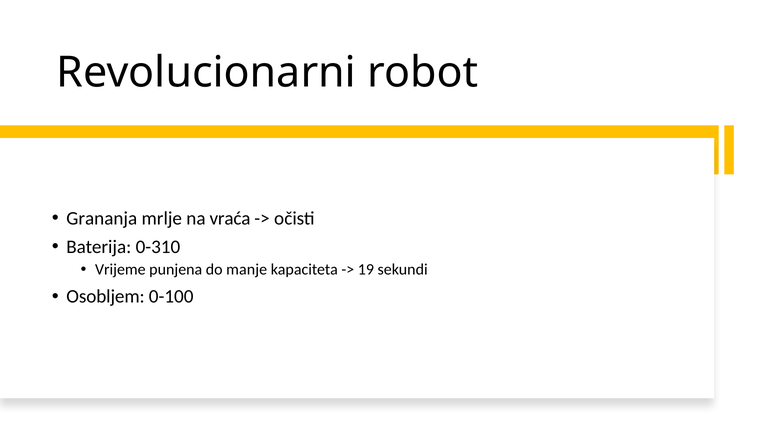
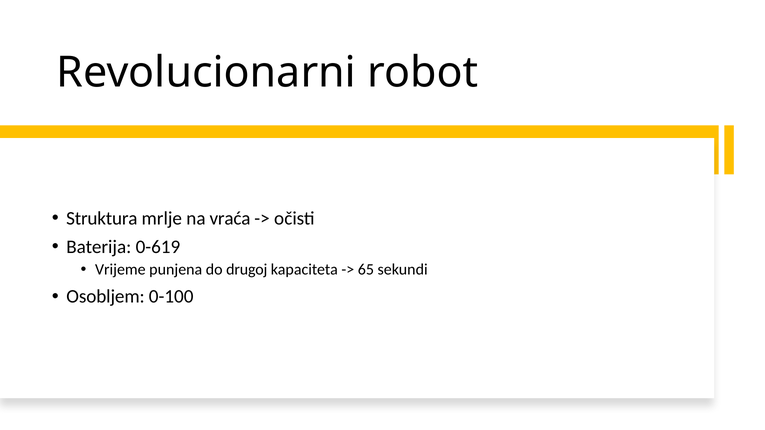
Grananja: Grananja -> Struktura (102, 218)
0-310: 0-310 -> 0-619 (158, 247)
manje: manje -> drugoj (247, 270)
19: 19 -> 65 (366, 270)
